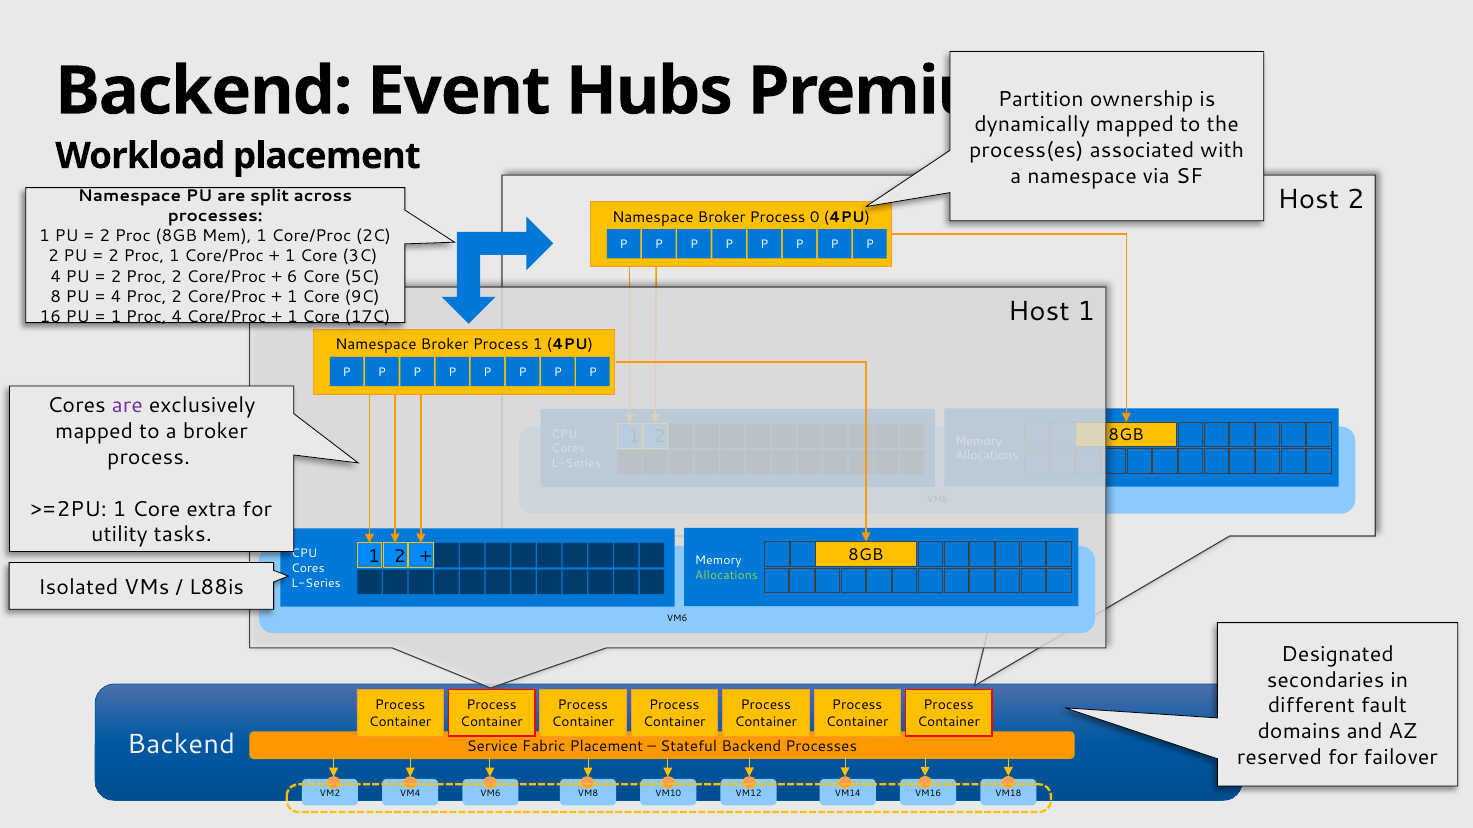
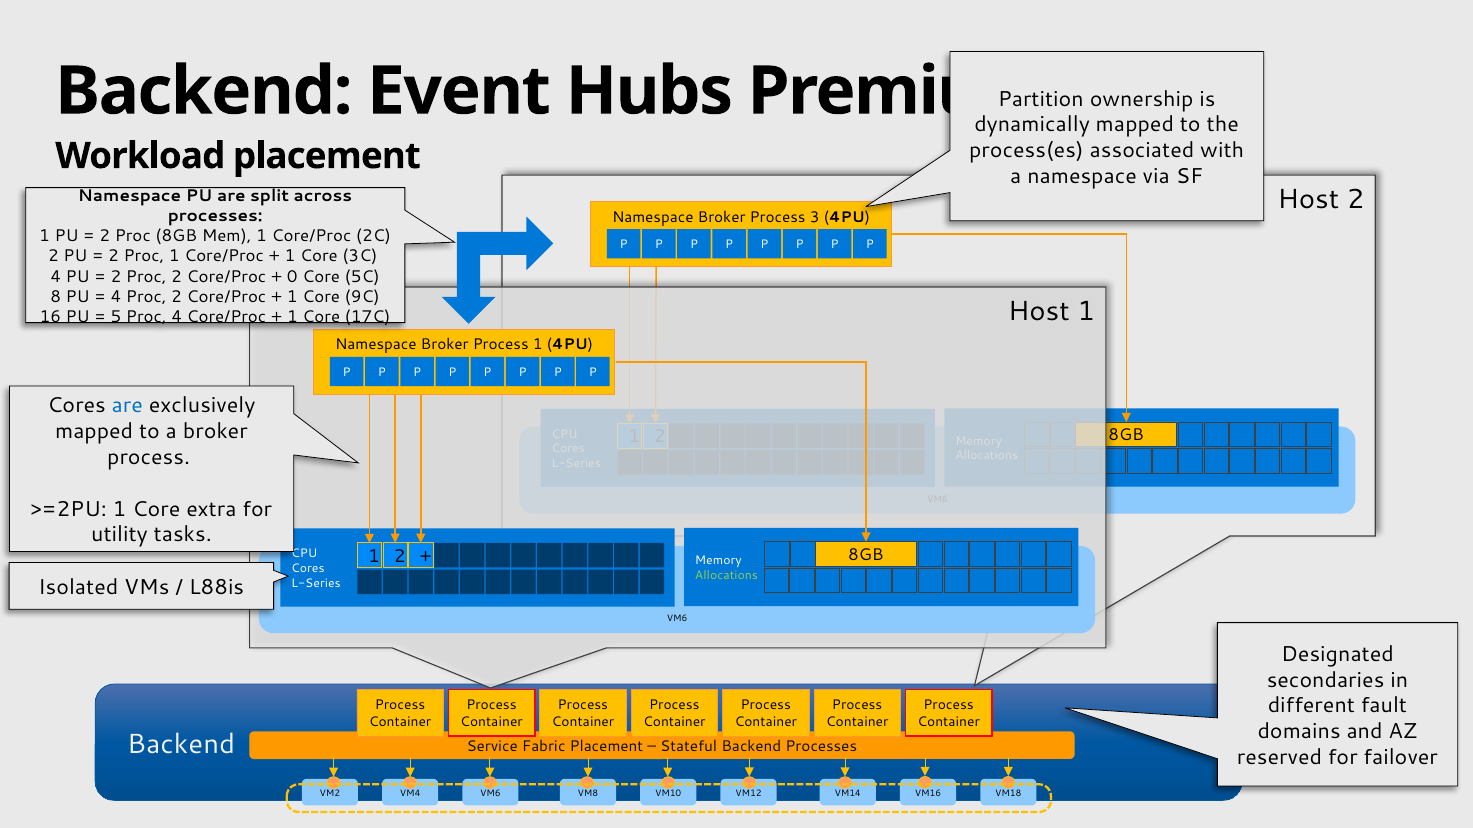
0: 0 -> 3 (815, 217)
6: 6 -> 0 (292, 277)
1: 1 -> 5 (116, 317)
are colour: purple -> blue (127, 406)
